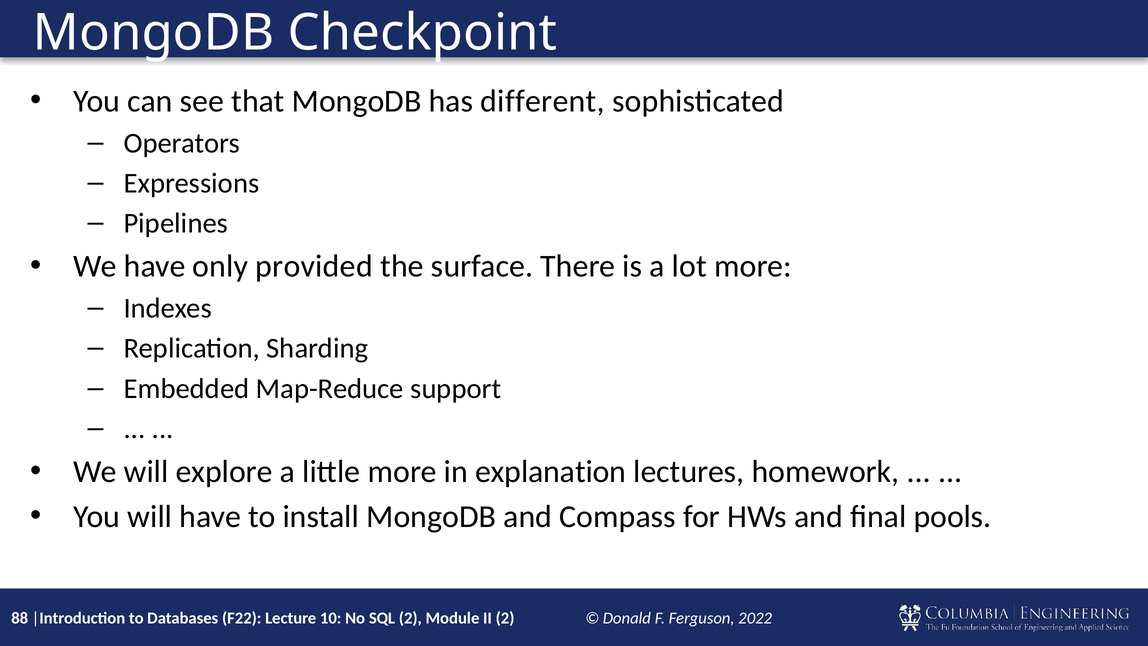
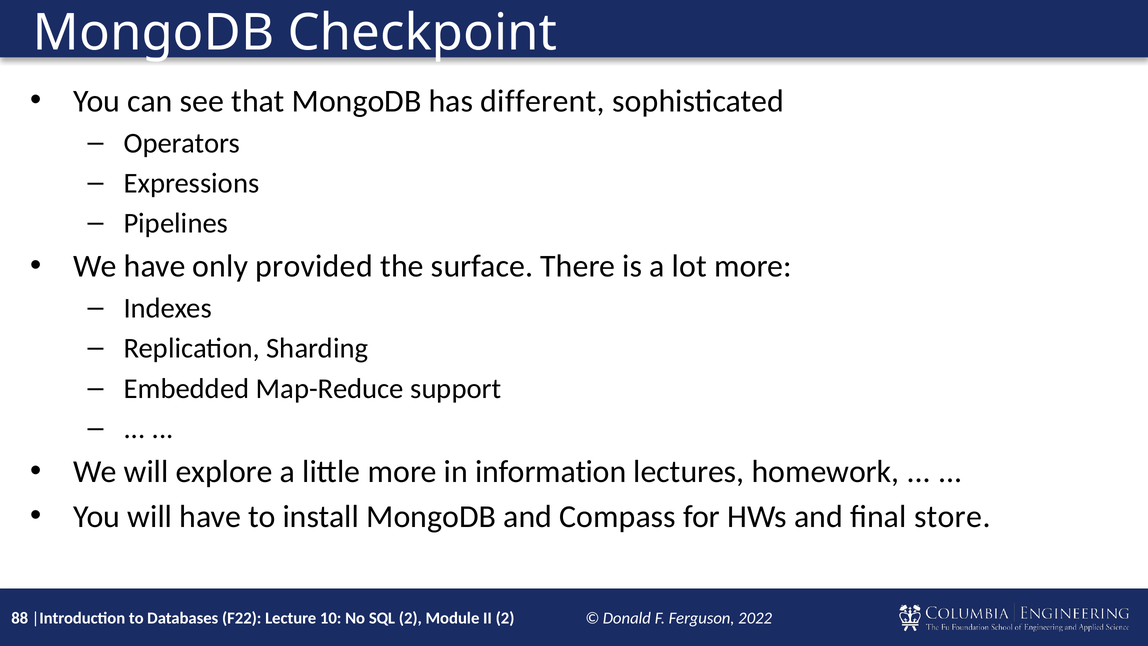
explanation: explanation -> information (551, 472)
pools: pools -> store (952, 516)
